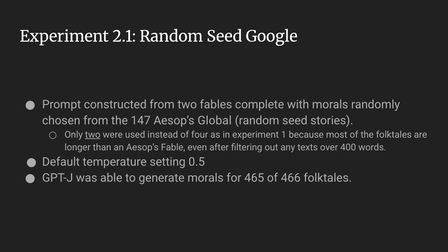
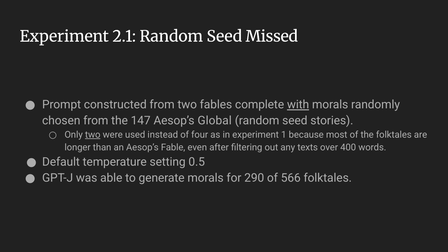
Google: Google -> Missed (272, 36)
with underline: none -> present (298, 105)
465: 465 -> 290 (254, 178)
466: 466 -> 566 (291, 178)
